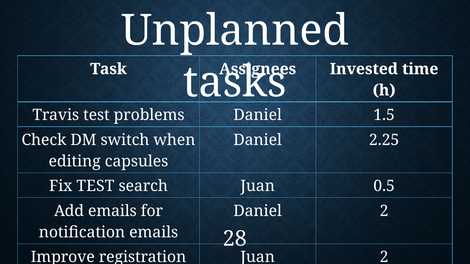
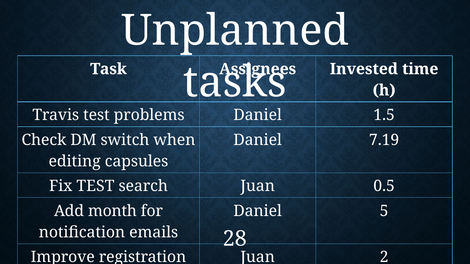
2.25: 2.25 -> 7.19 (384, 140)
Add emails: emails -> month (112, 211)
Daniel 2: 2 -> 5 (384, 211)
